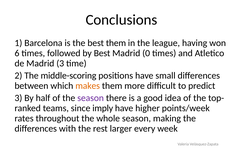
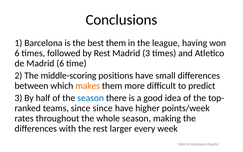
by Best: Best -> Rest (102, 53)
Madrid 0: 0 -> 3 (146, 53)
Madrid 3: 3 -> 6 (60, 63)
season colour: purple -> blue (91, 98)
since imply: imply -> since (103, 108)
